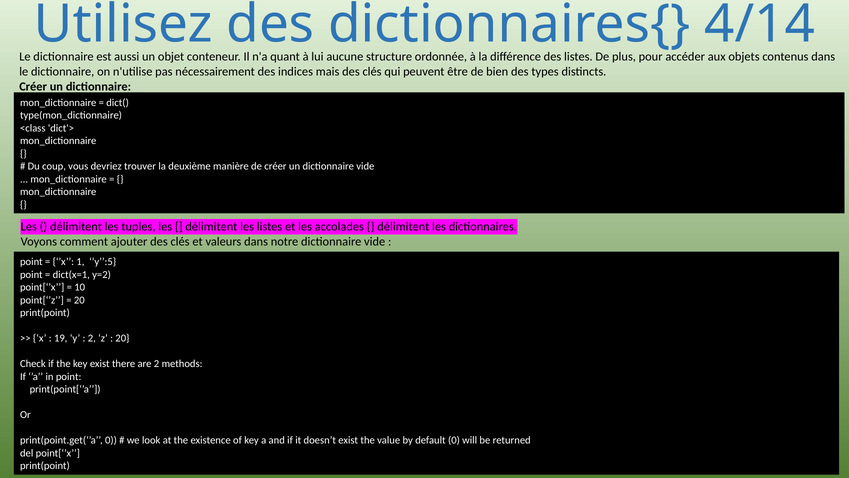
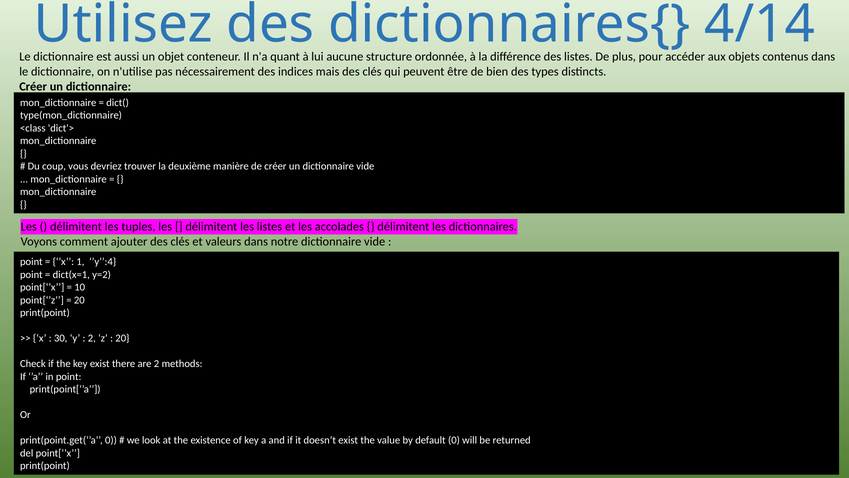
’y’’:5: ’y’’:5 -> ’y’’:4 (103, 262)
19: 19 -> 30 (61, 338)
